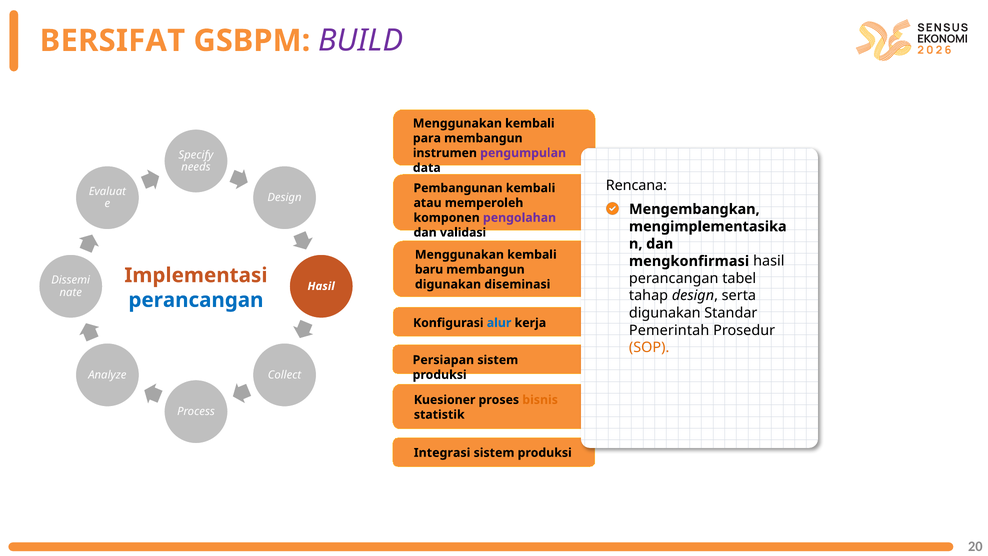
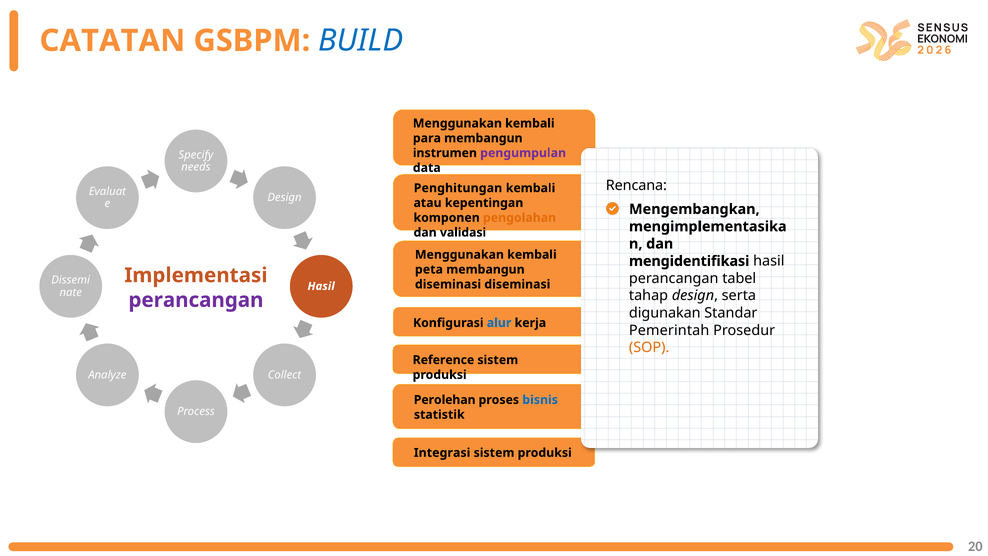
BERSIFAT: BERSIFAT -> CATATAN (112, 41)
BUILD colour: purple -> blue (361, 41)
Pembangunan: Pembangunan -> Penghitungan (458, 188)
memperoleh: memperoleh -> kepentingan (484, 203)
pengolahan colour: purple -> orange (520, 218)
mengkonfirmasi: mengkonfirmasi -> mengidentifikasi (689, 261)
baru: baru -> peta (429, 269)
digunakan: digunakan -> diseminasi (448, 284)
perancangan colour: blue -> purple (196, 300)
Persiapan: Persiapan -> Reference (443, 360)
Kuesioner: Kuesioner -> Perolehan (445, 400)
bisnis colour: orange -> blue (540, 400)
